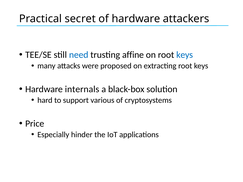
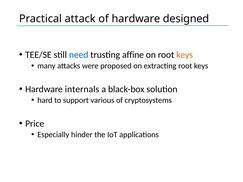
secret: secret -> attack (80, 19)
attackers: attackers -> designed (186, 19)
keys colour: blue -> orange (185, 55)
